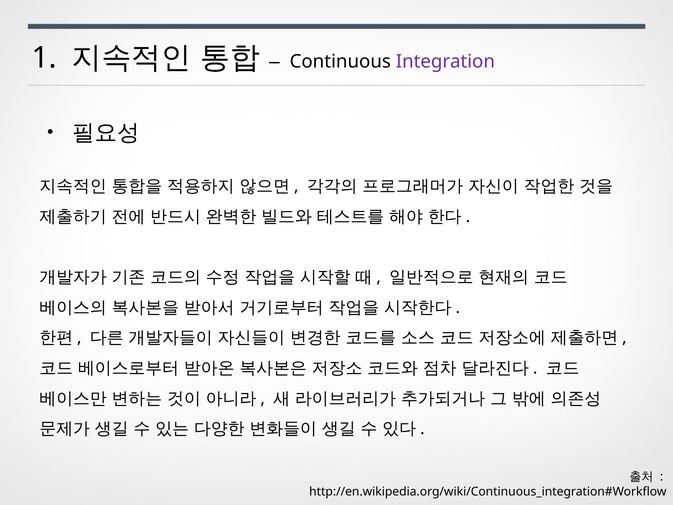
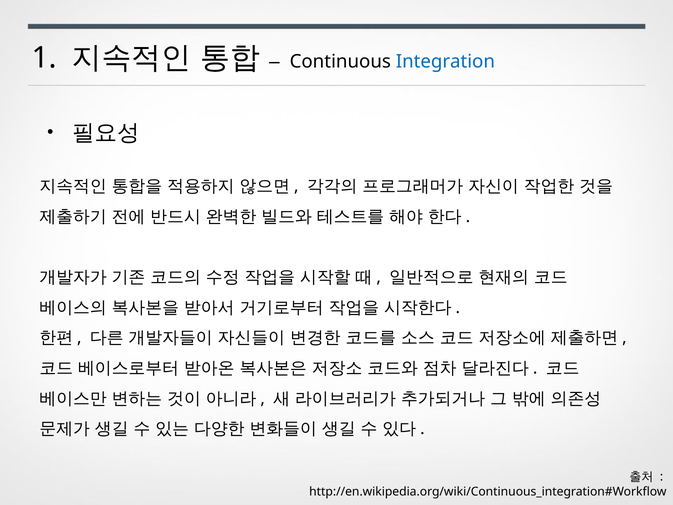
Integration colour: purple -> blue (445, 61)
